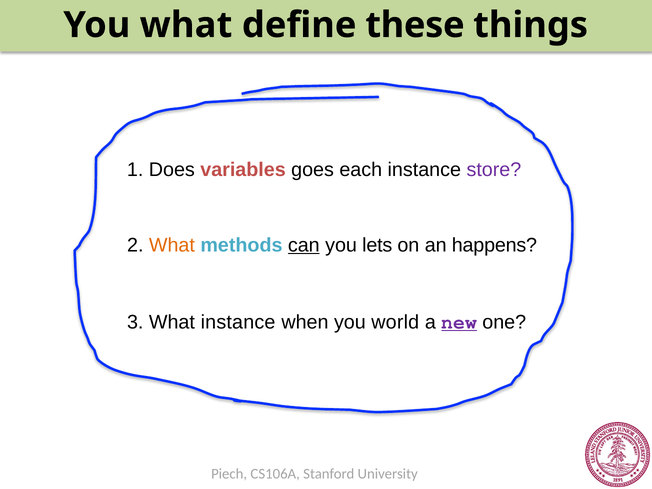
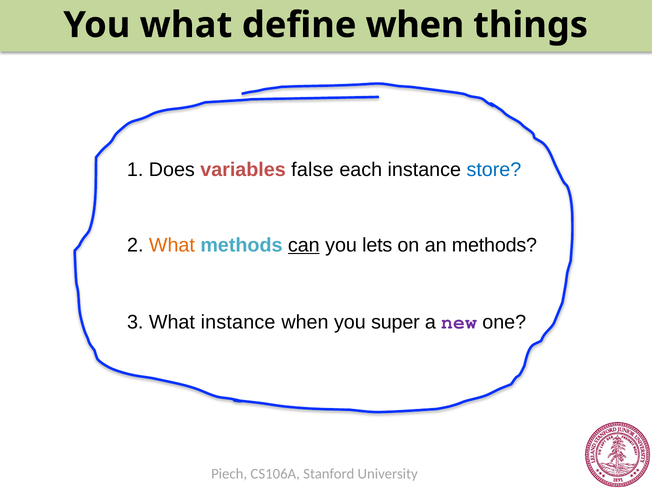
define these: these -> when (415, 25)
goes: goes -> false (312, 170)
store colour: purple -> blue (494, 170)
an happens: happens -> methods (494, 245)
world: world -> super (395, 322)
new underline: present -> none (459, 322)
